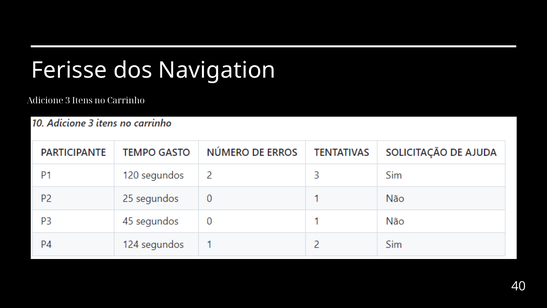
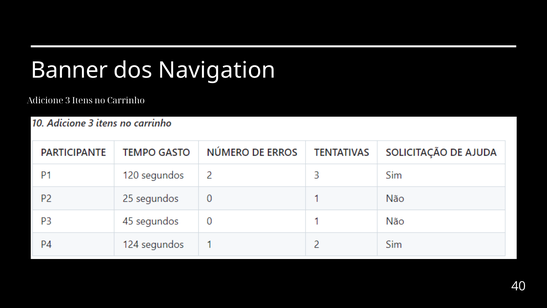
Ferisse: Ferisse -> Banner (69, 70)
